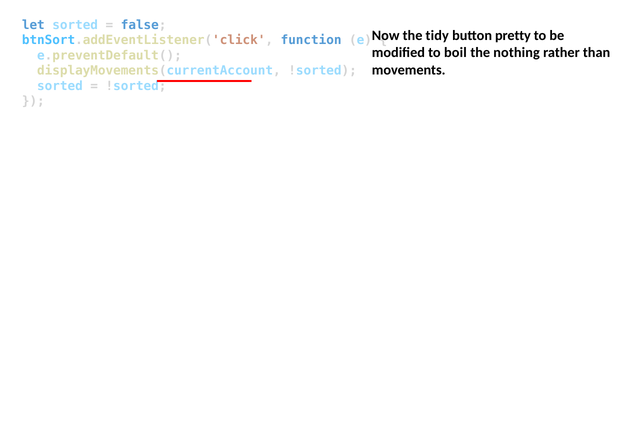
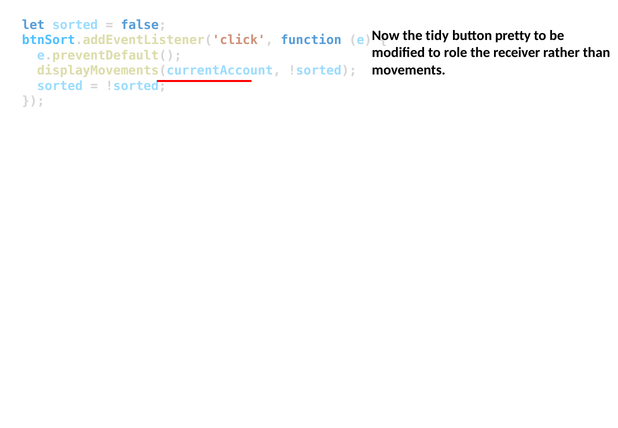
boil: boil -> role (456, 53)
nothing: nothing -> receiver (517, 53)
